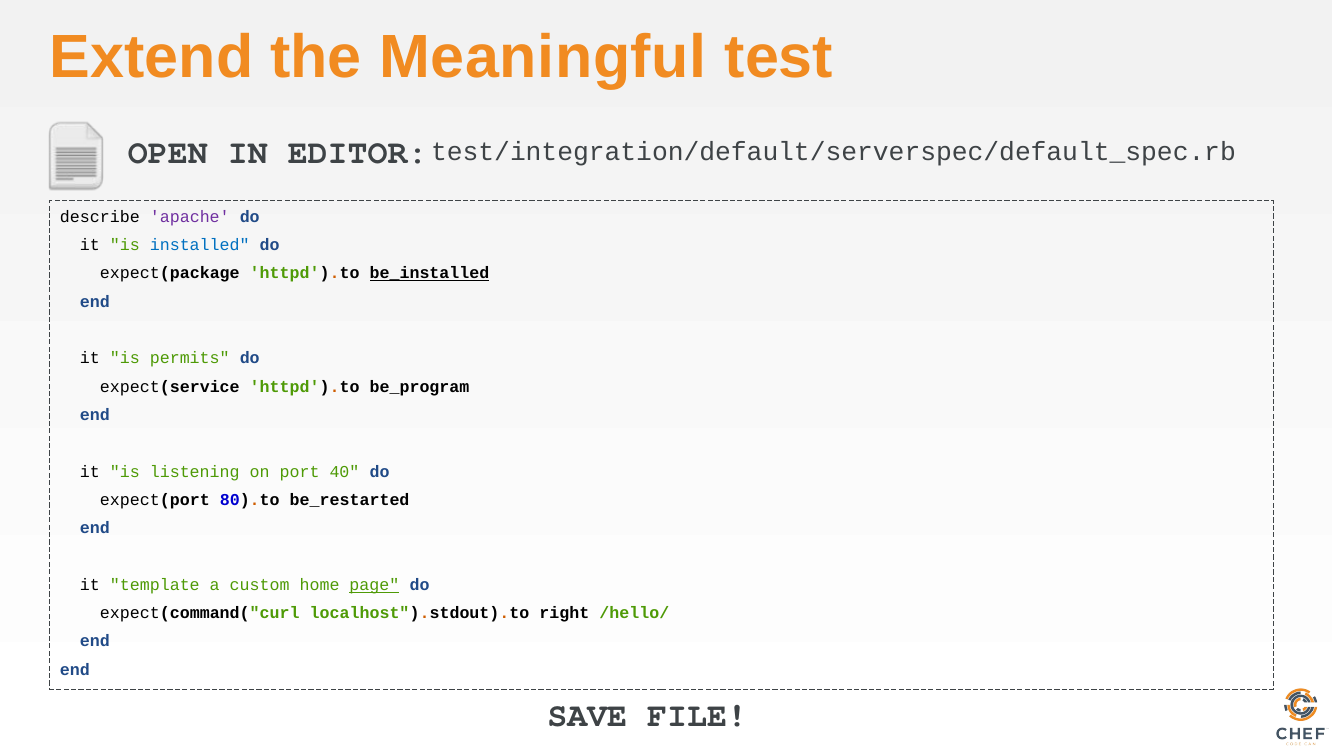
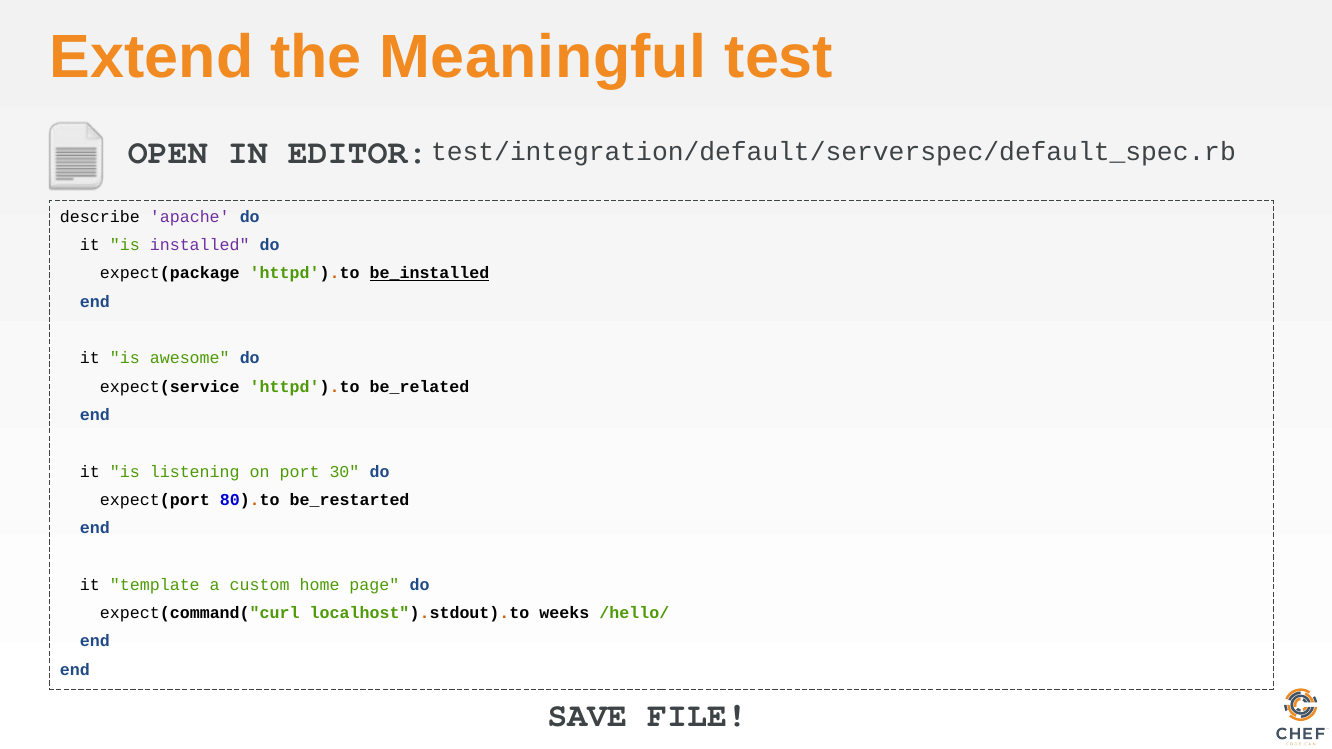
installed colour: blue -> purple (200, 245)
permits: permits -> awesome (190, 359)
be_program: be_program -> be_related (420, 387)
40: 40 -> 30 (344, 472)
page underline: present -> none (374, 585)
right: right -> weeks (564, 613)
